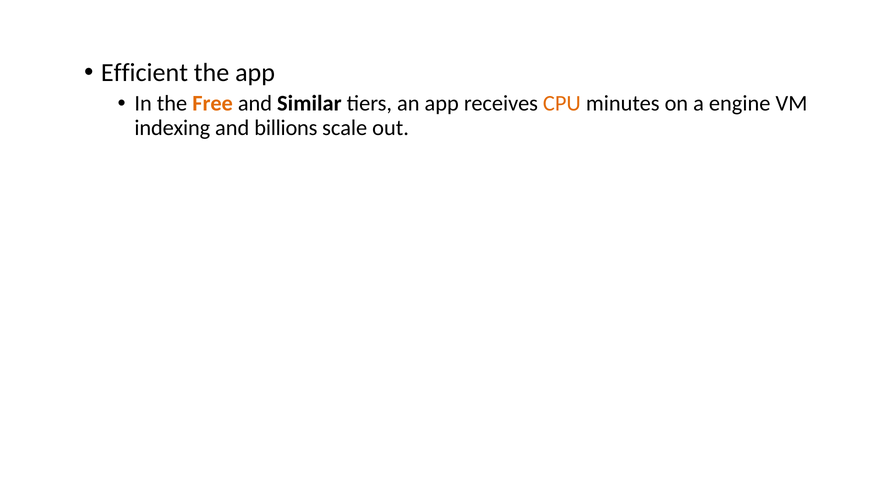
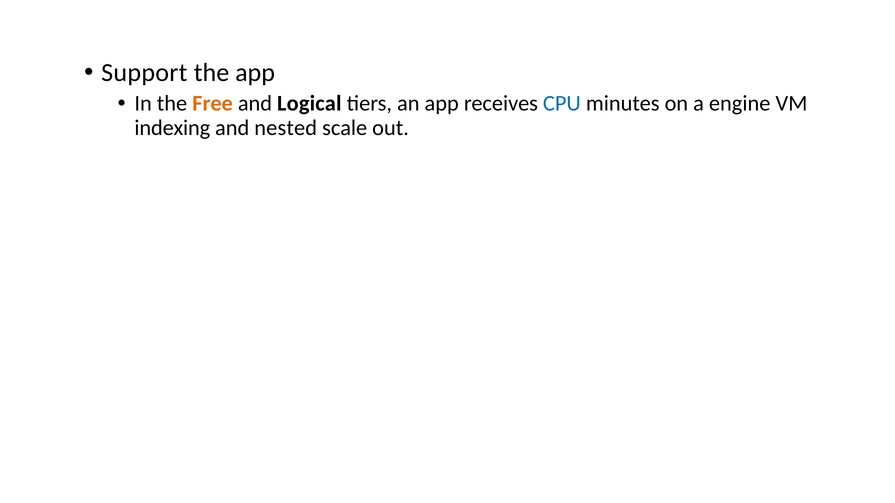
Efficient: Efficient -> Support (144, 73)
Similar: Similar -> Logical (309, 104)
CPU colour: orange -> blue (562, 104)
billions: billions -> nested (286, 128)
